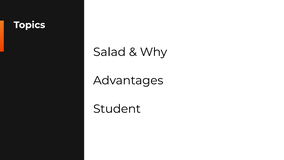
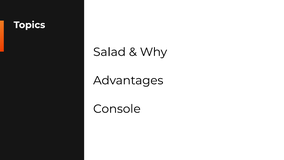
Student: Student -> Console (117, 109)
